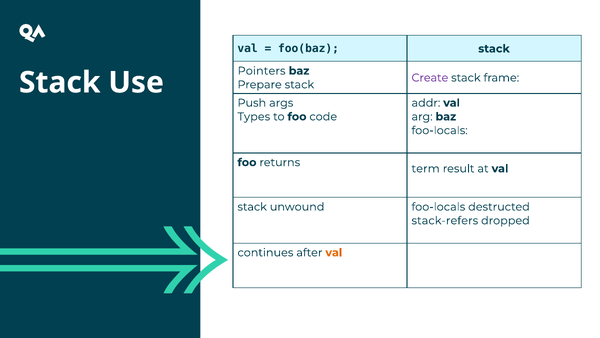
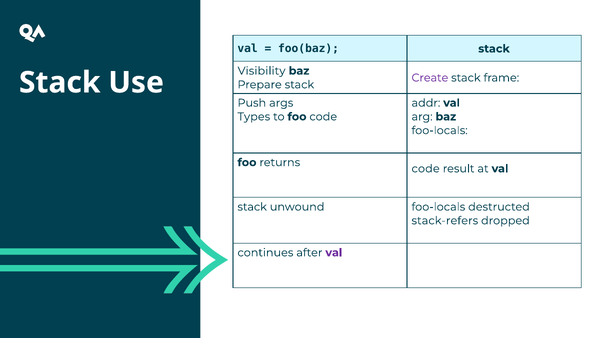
Pointers: Pointers -> Visibility (262, 71)
term: term -> code (426, 168)
val colour: orange -> purple (334, 252)
